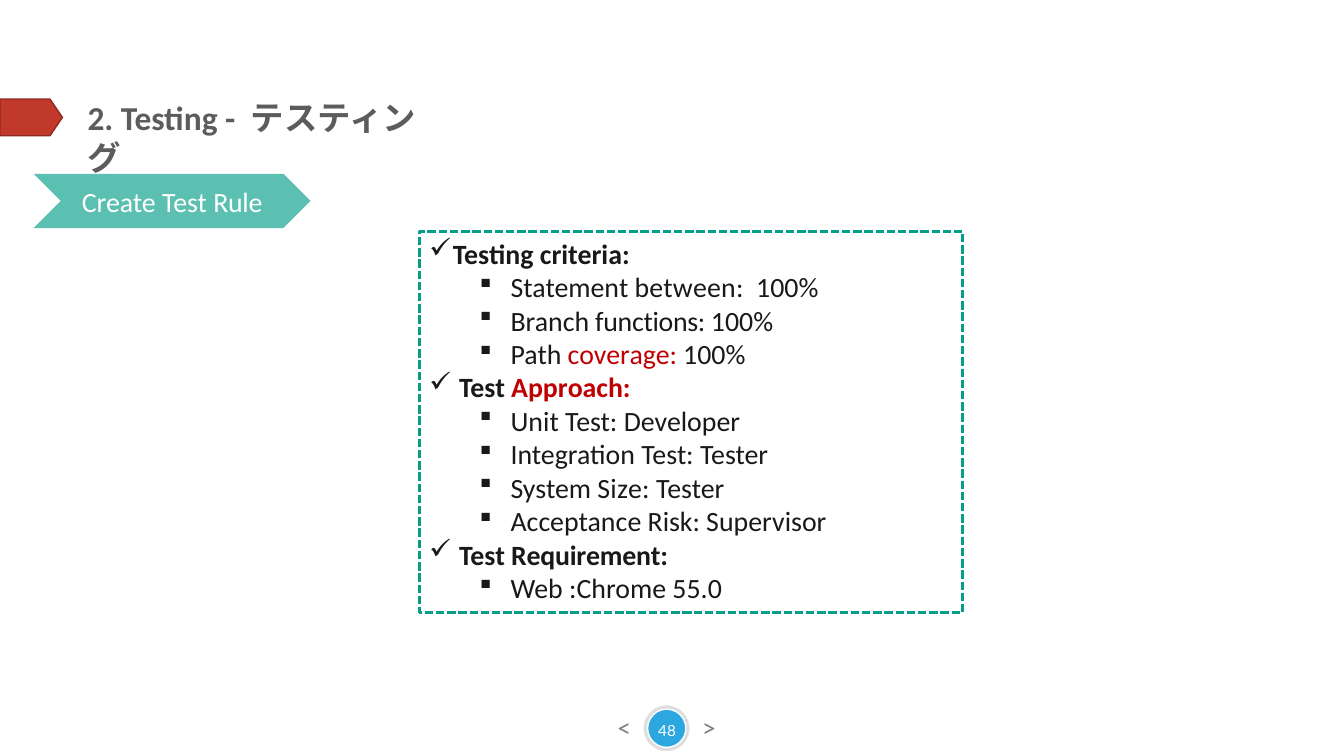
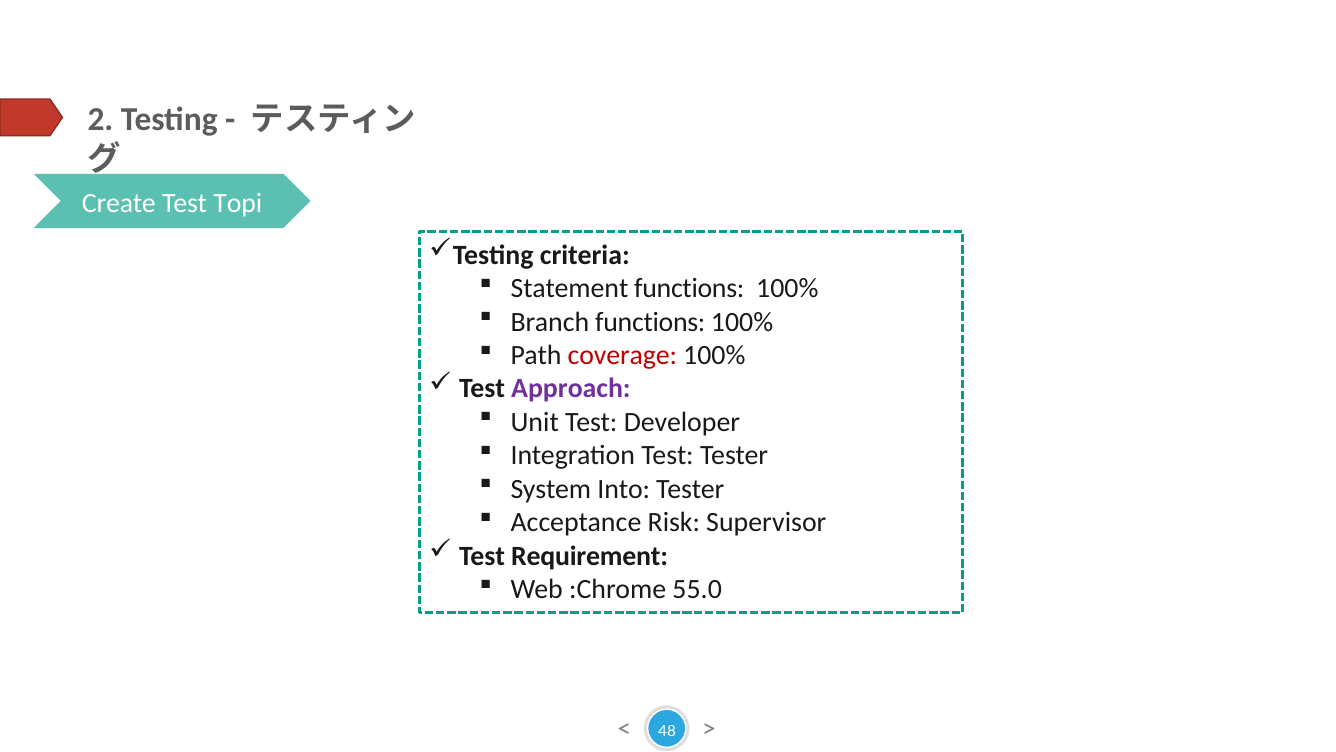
Rule: Rule -> Topi (238, 203)
Statement between: between -> functions (689, 288)
Approach colour: red -> purple (571, 388)
Size: Size -> Into (624, 489)
